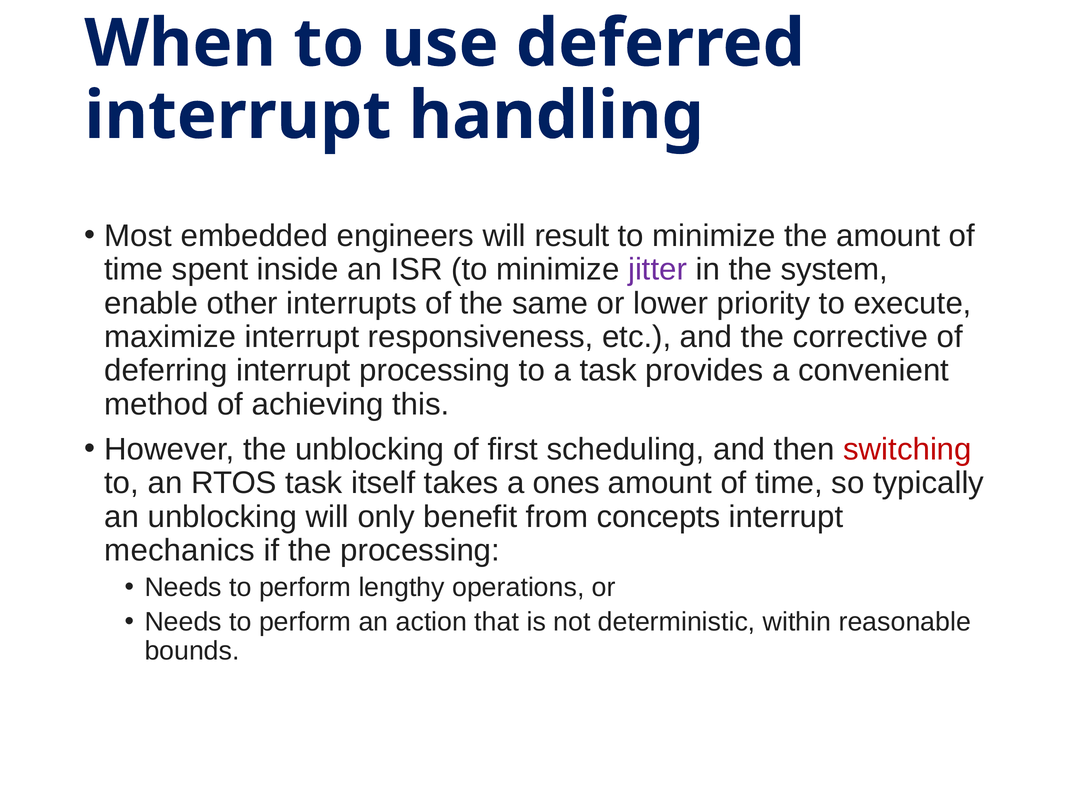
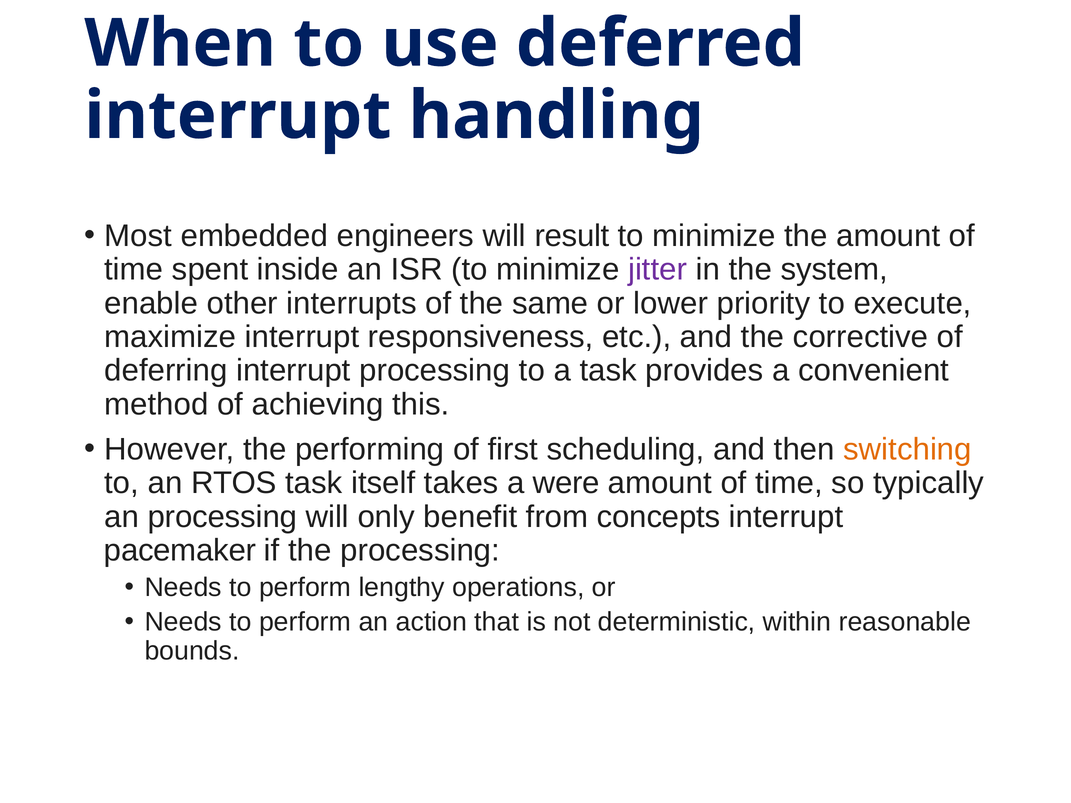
the unblocking: unblocking -> performing (370, 449)
switching colour: red -> orange (908, 449)
ones: ones -> were (566, 483)
an unblocking: unblocking -> processing (222, 517)
mechanics: mechanics -> pacemaker (180, 551)
